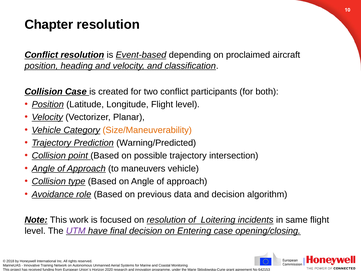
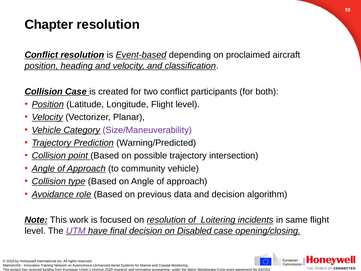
Size/Maneuverability colour: orange -> purple (147, 130)
maneuvers: maneuvers -> community (143, 168)
Entering: Entering -> Disabled (194, 231)
